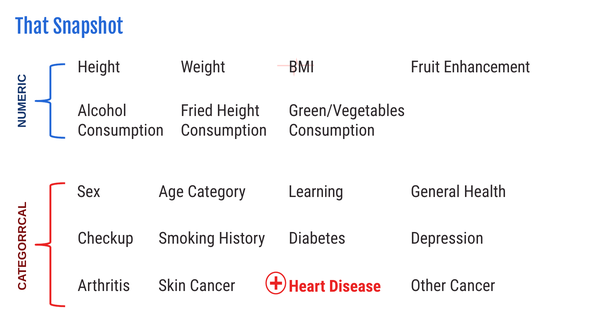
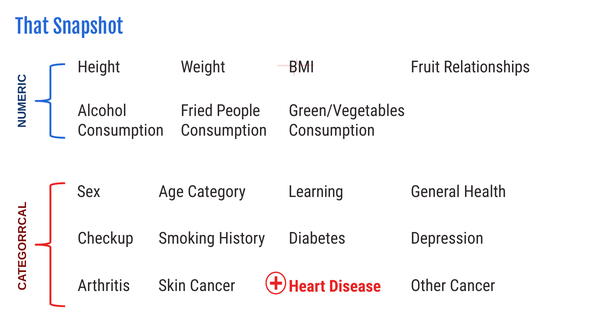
Enhancement: Enhancement -> Relationships (487, 67)
Fried Height: Height -> People (238, 111)
